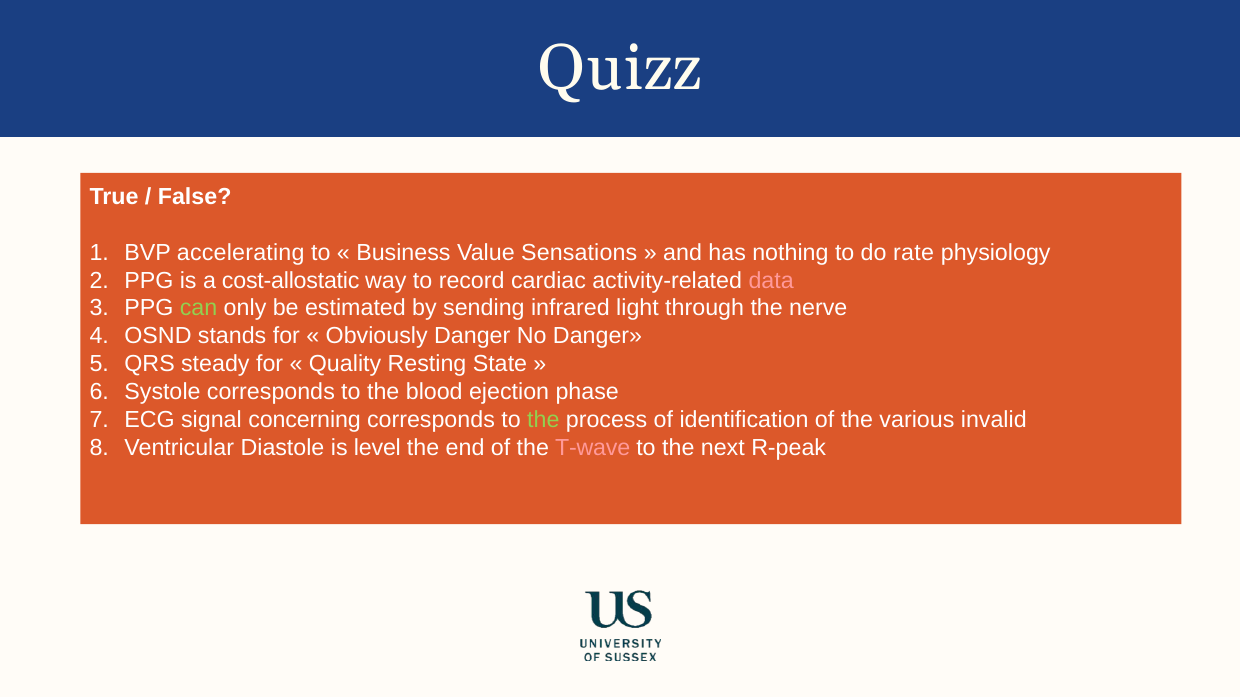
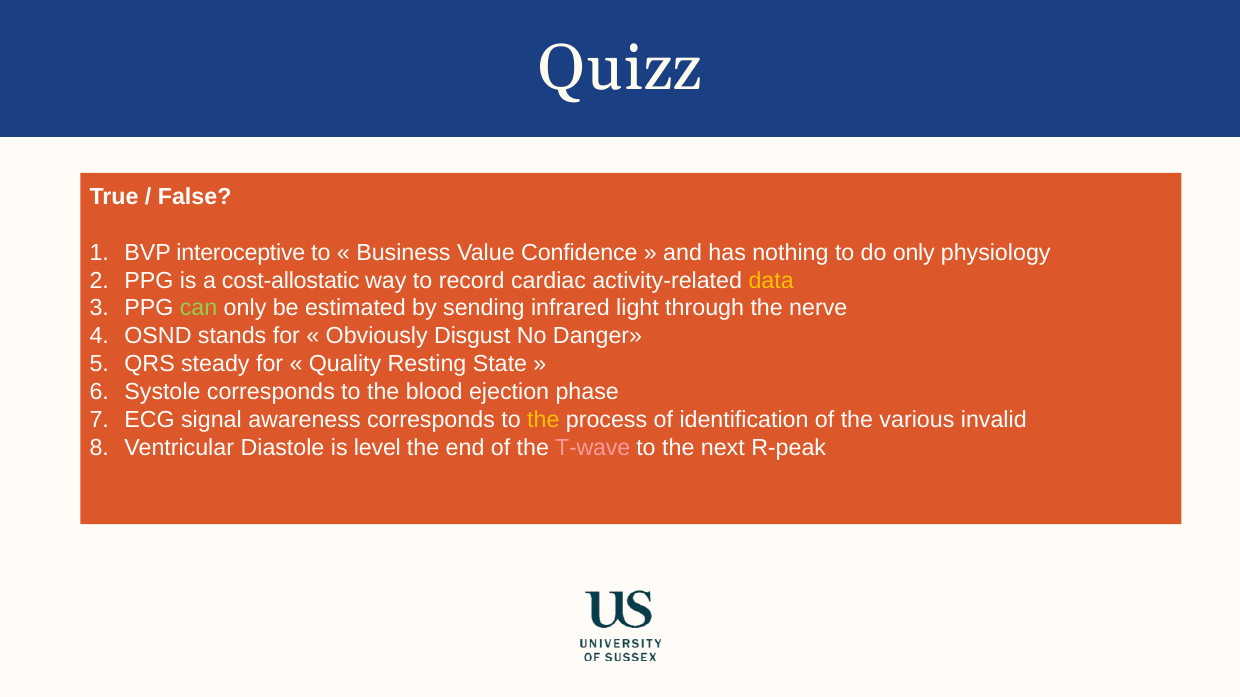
accelerating: accelerating -> interoceptive (241, 253)
Sensations: Sensations -> Confidence (579, 253)
do rate: rate -> only (914, 253)
data colour: pink -> yellow (771, 281)
Obviously Danger: Danger -> Disgust (472, 336)
concerning: concerning -> awareness (304, 420)
the colour: light green -> yellow (543, 420)
